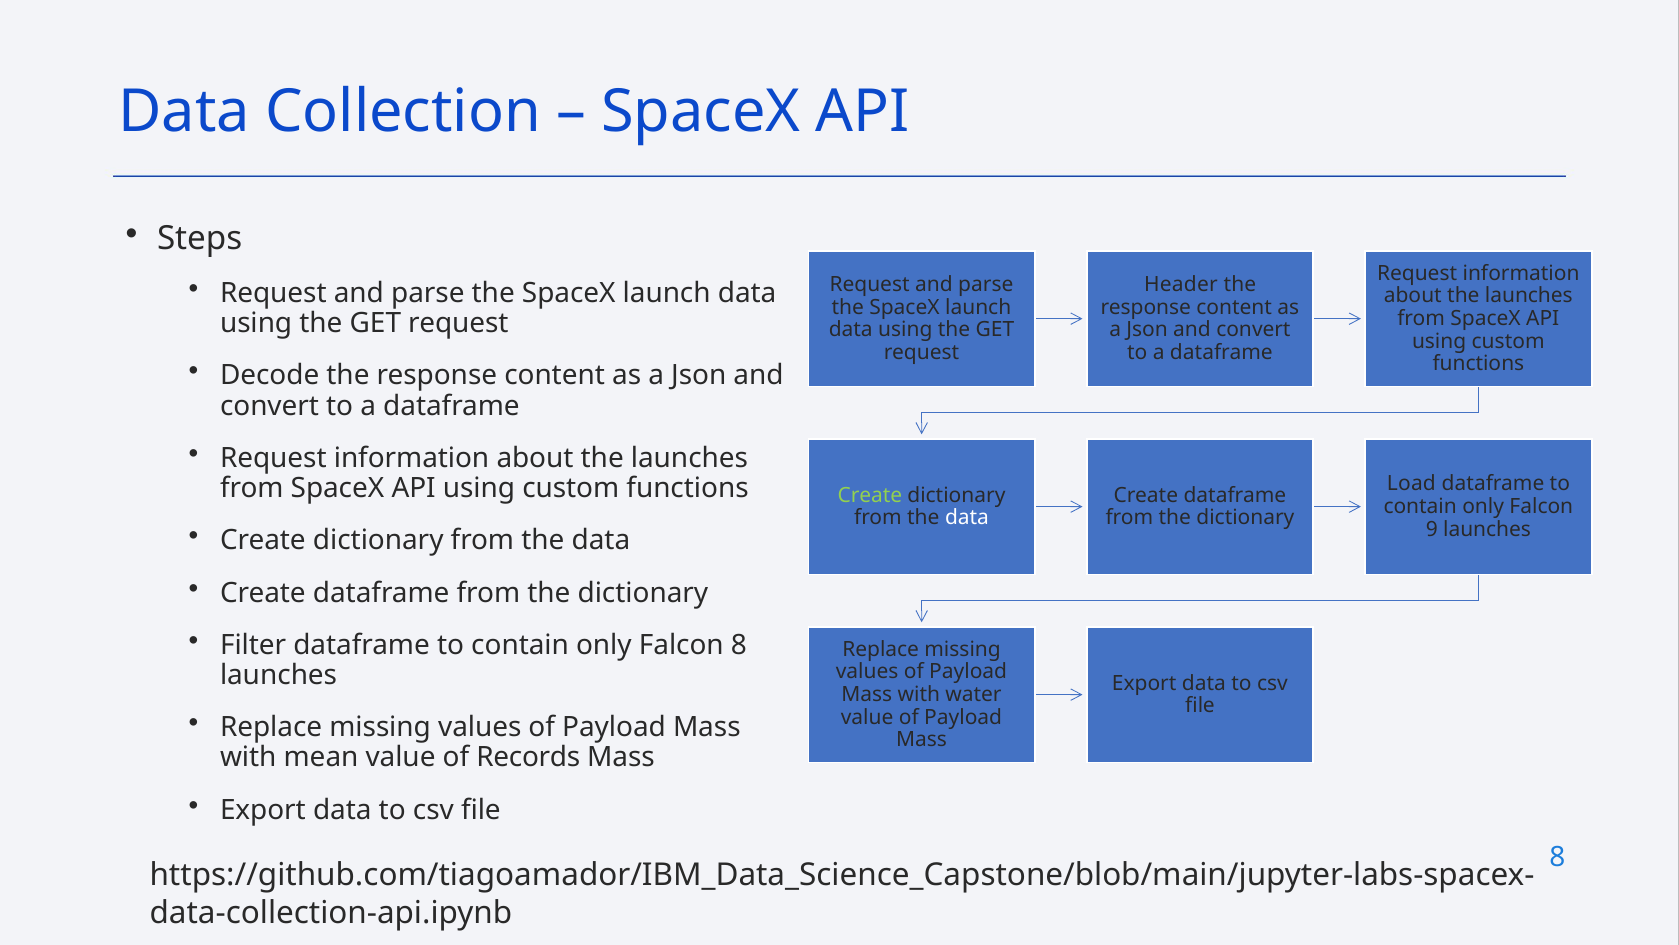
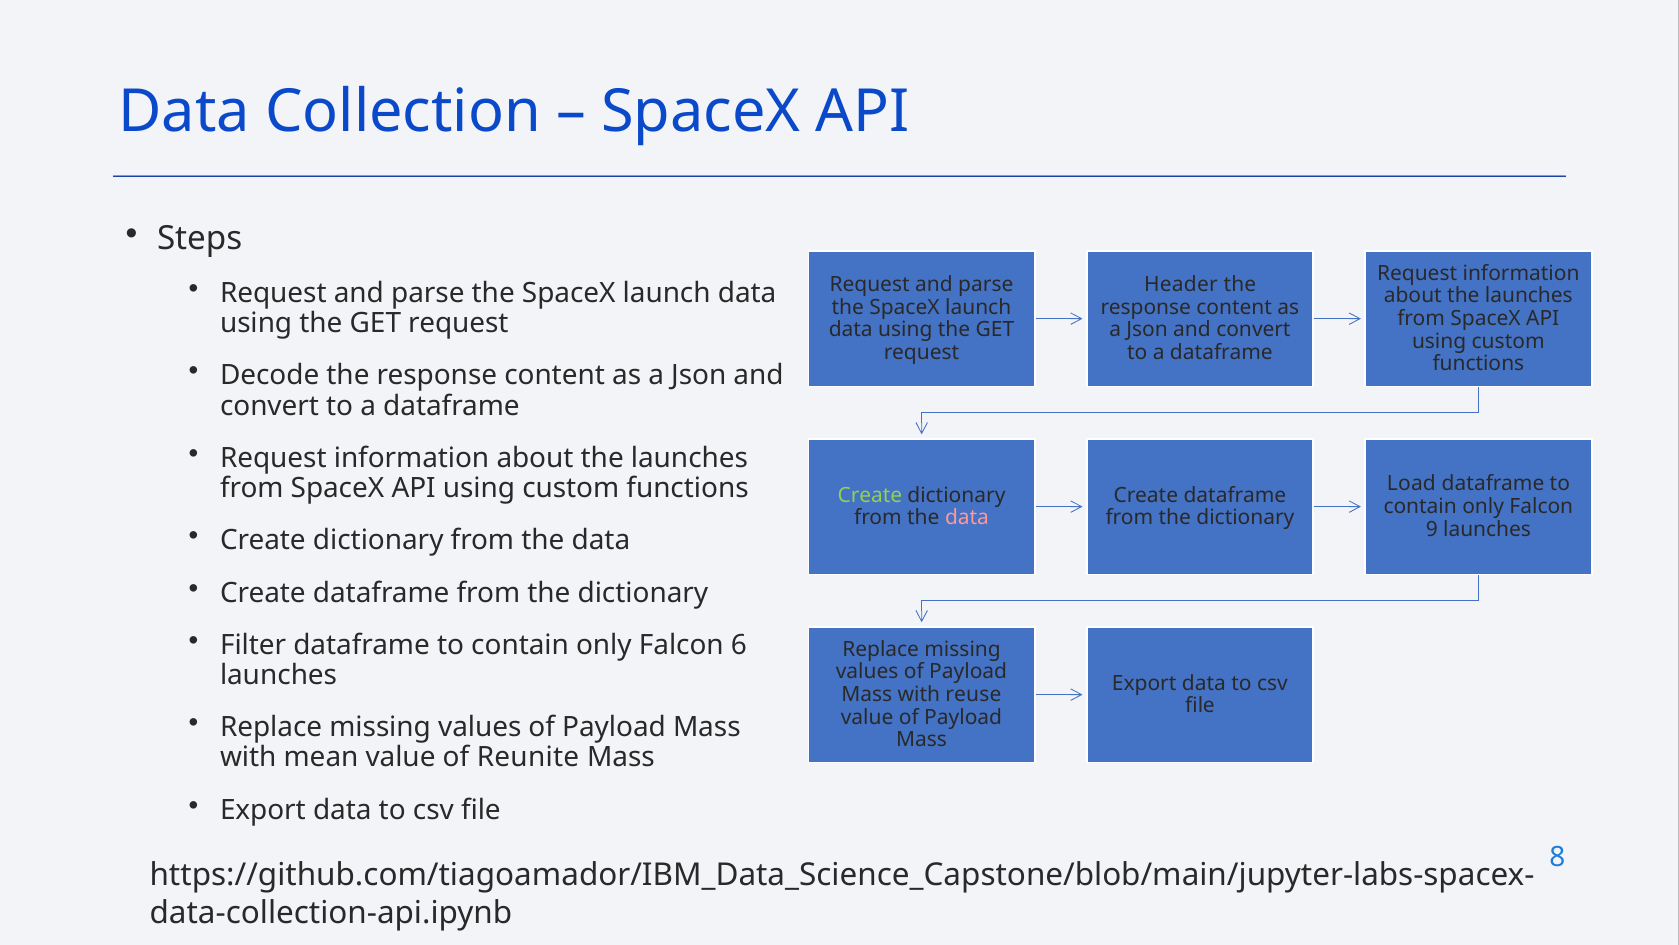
data colour: white -> pink (967, 518)
Falcon 8: 8 -> 6 (739, 645)
water: water -> reuse (973, 694)
Records: Records -> Reunite (528, 757)
